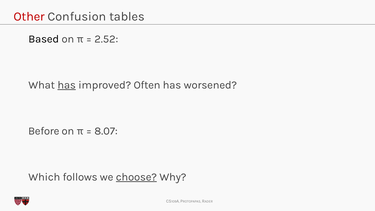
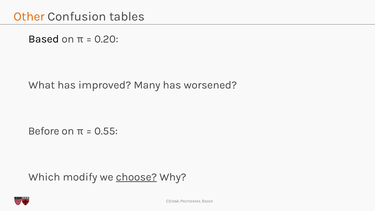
Other colour: red -> orange (29, 16)
2.52: 2.52 -> 0.20 (106, 39)
has underline: present -> none (67, 85)
Often: Often -> Many (147, 85)
8.07: 8.07 -> 0.55 (106, 131)
follows: follows -> modify (80, 177)
